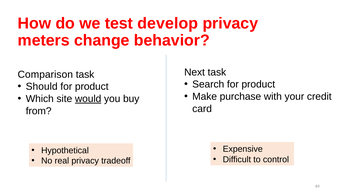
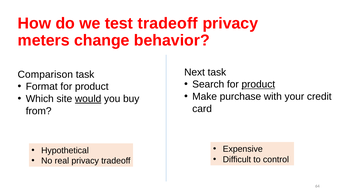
test develop: develop -> tradeoff (168, 23)
product underline: none -> present (258, 84)
Should: Should -> Format (42, 86)
